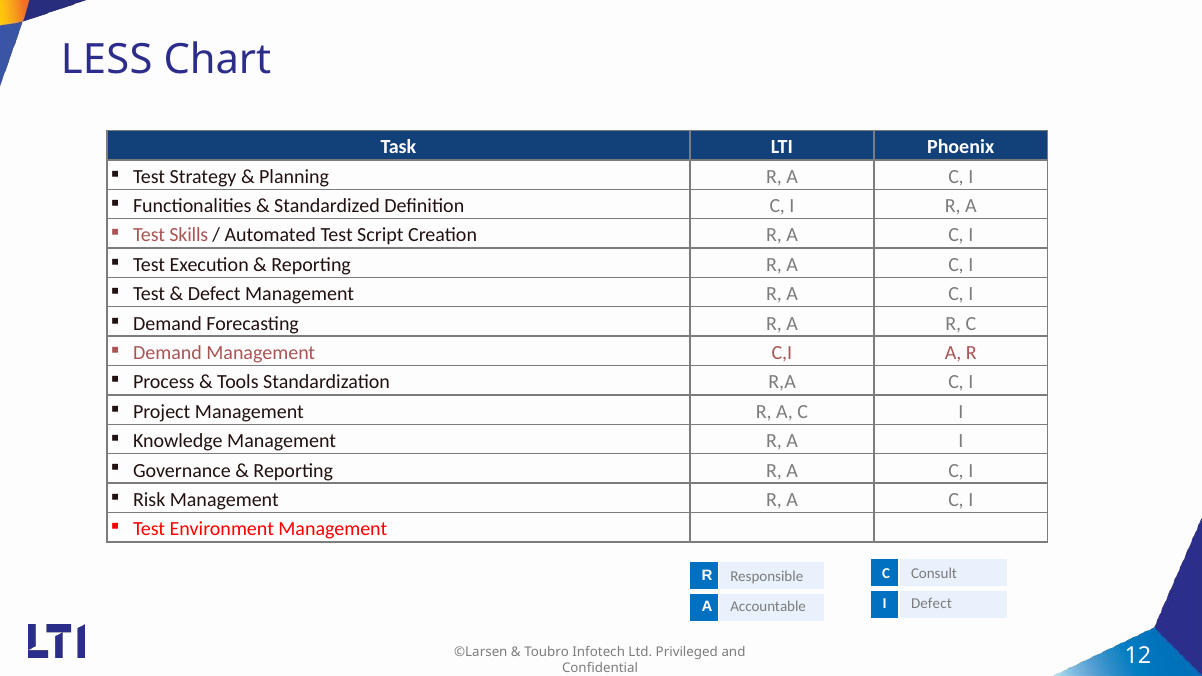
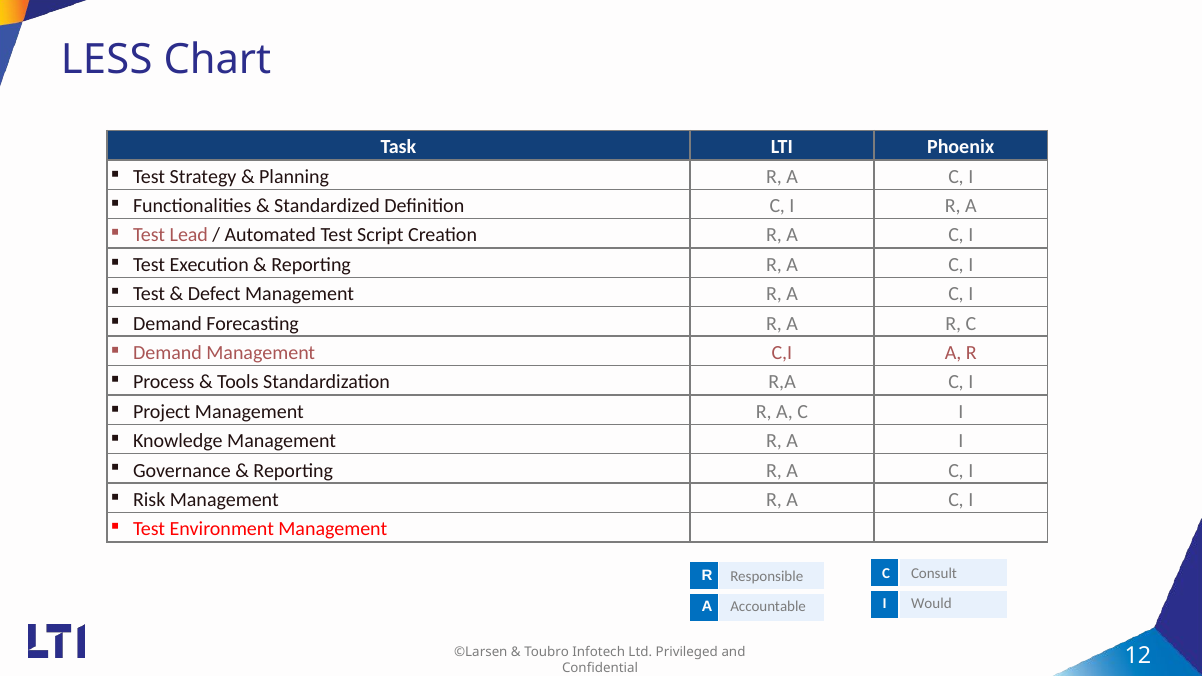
Skills: Skills -> Lead (189, 235)
I Defect: Defect -> Would (931, 604)
